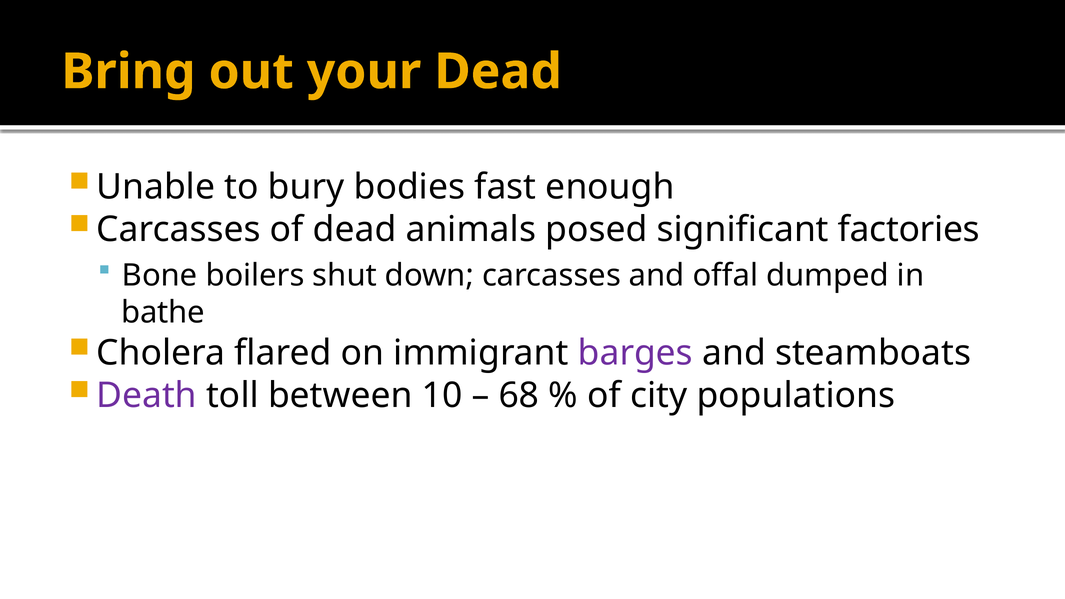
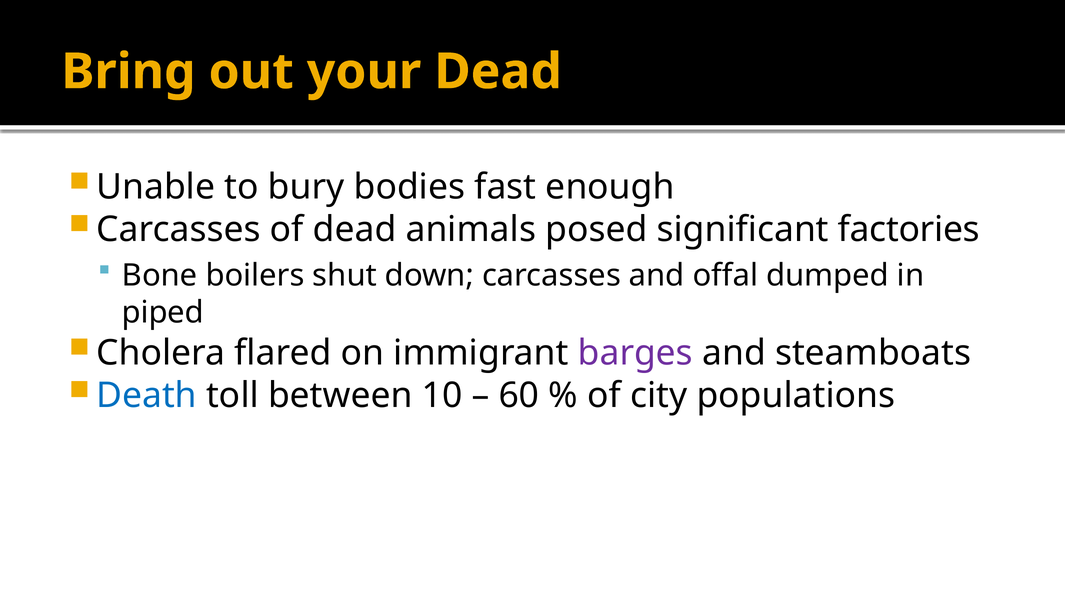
bathe: bathe -> piped (163, 313)
Death colour: purple -> blue (147, 395)
68: 68 -> 60 (519, 395)
